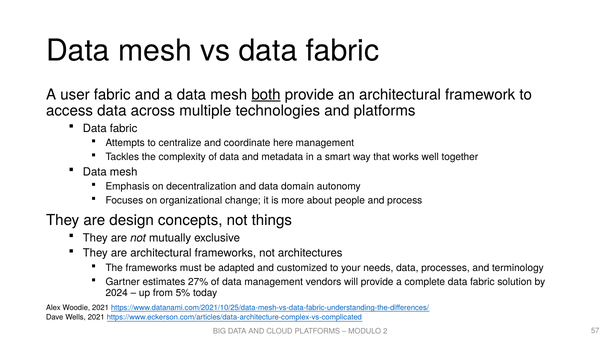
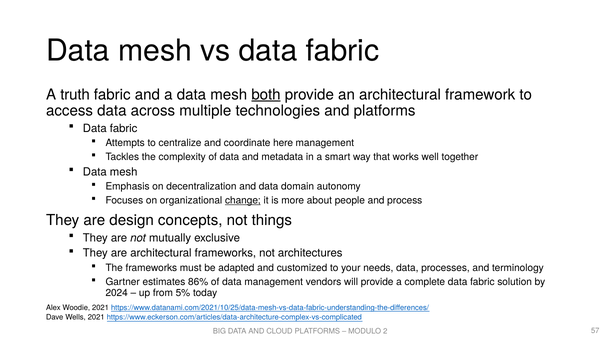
user: user -> truth (75, 95)
change underline: none -> present (243, 200)
27%: 27% -> 86% (198, 282)
